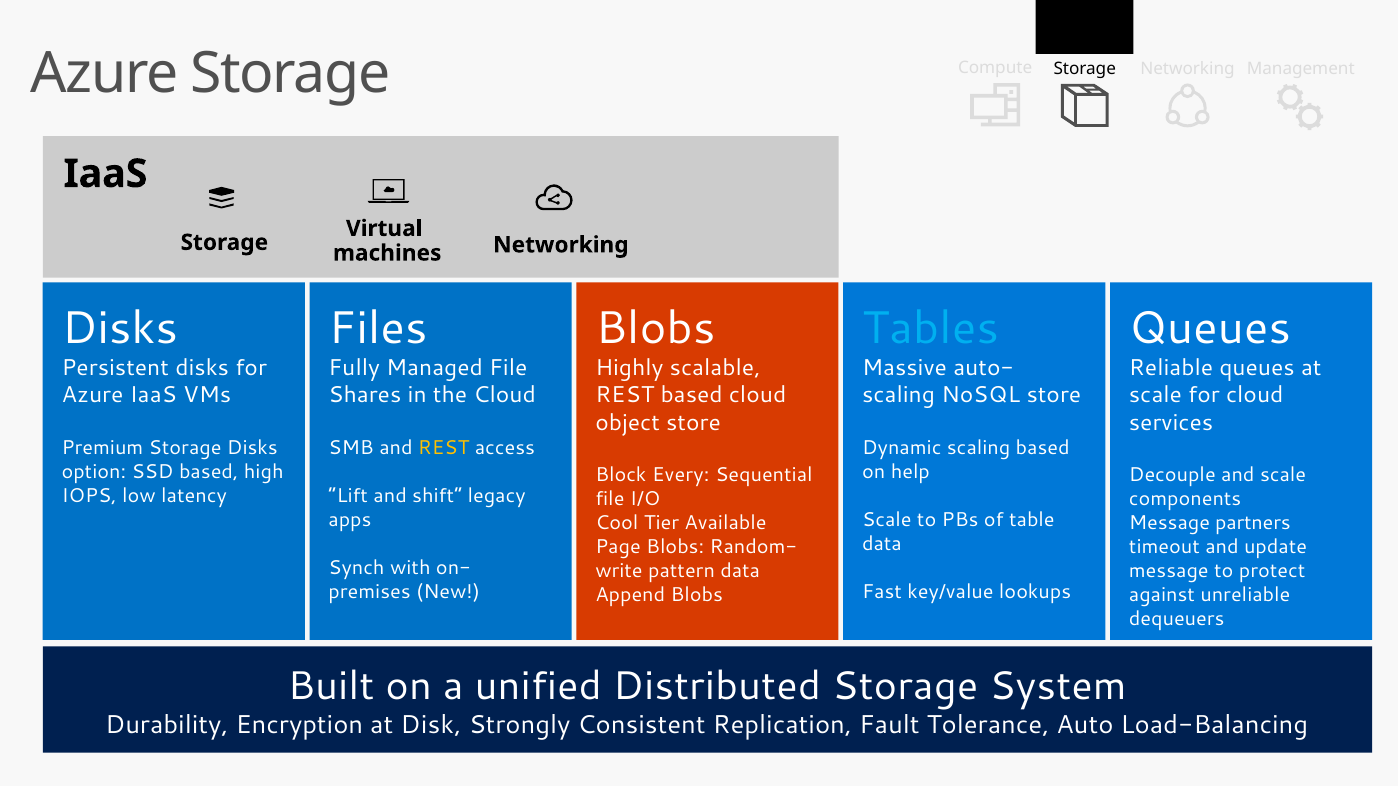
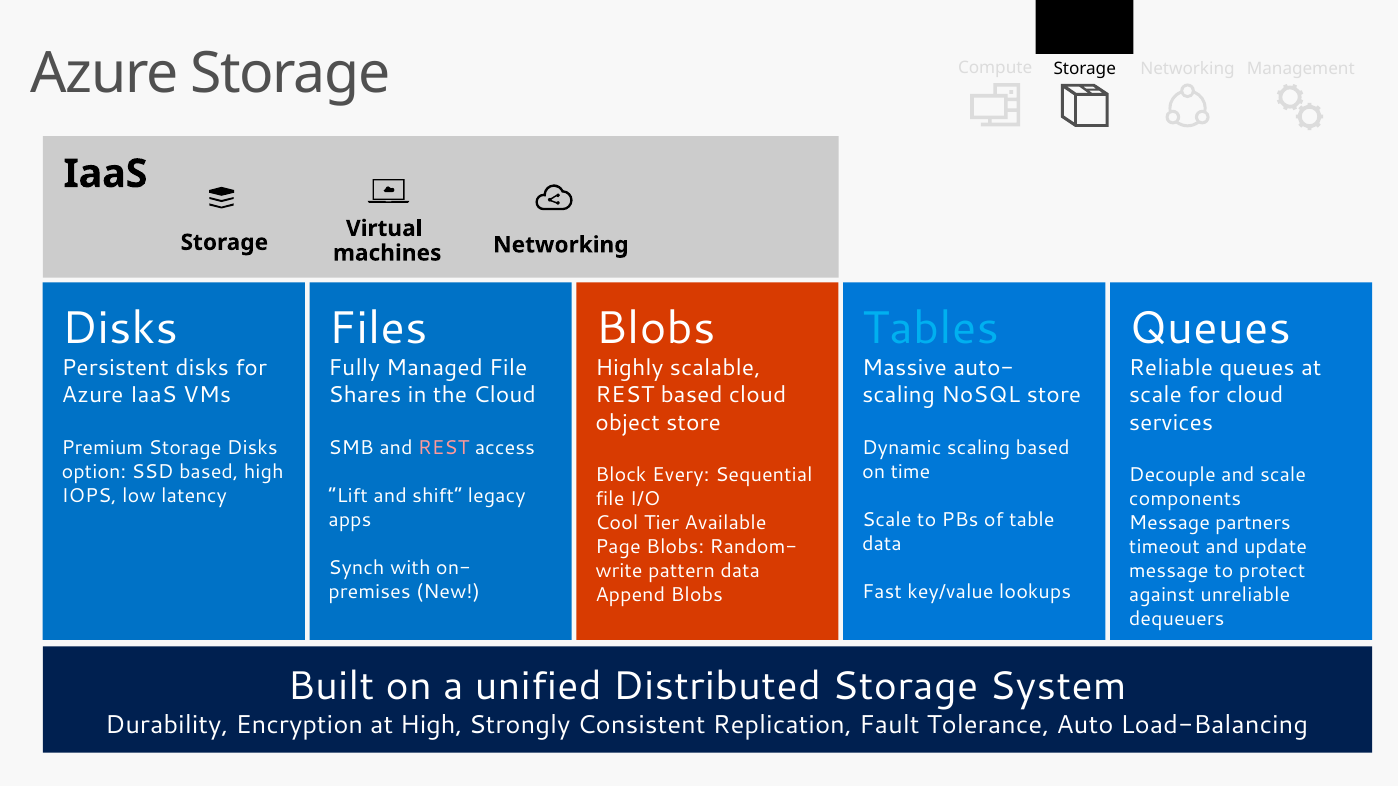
REST colour: yellow -> pink (444, 448)
help: help -> time (910, 472)
at Disk: Disk -> High (431, 725)
